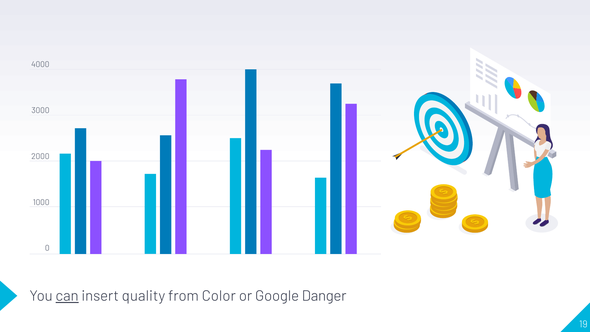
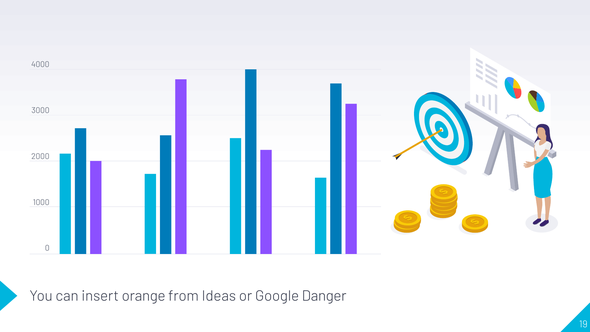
can underline: present -> none (67, 296)
quality: quality -> orange (144, 296)
Color: Color -> Ideas (219, 296)
